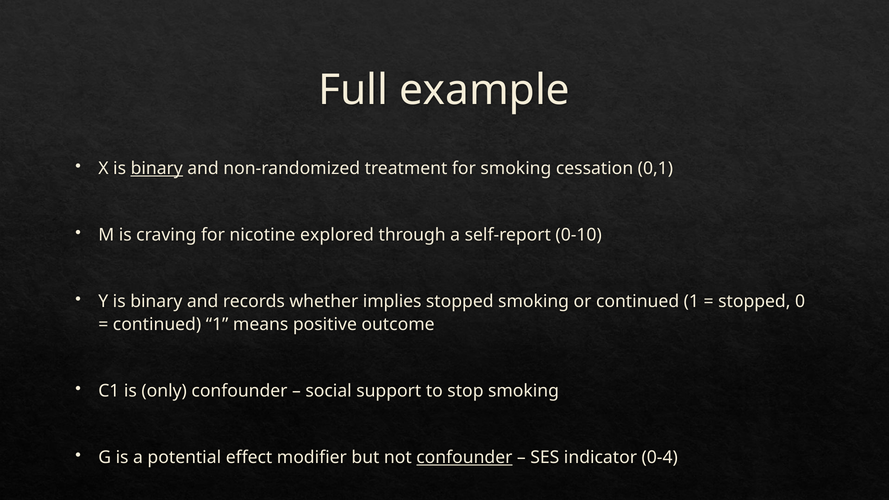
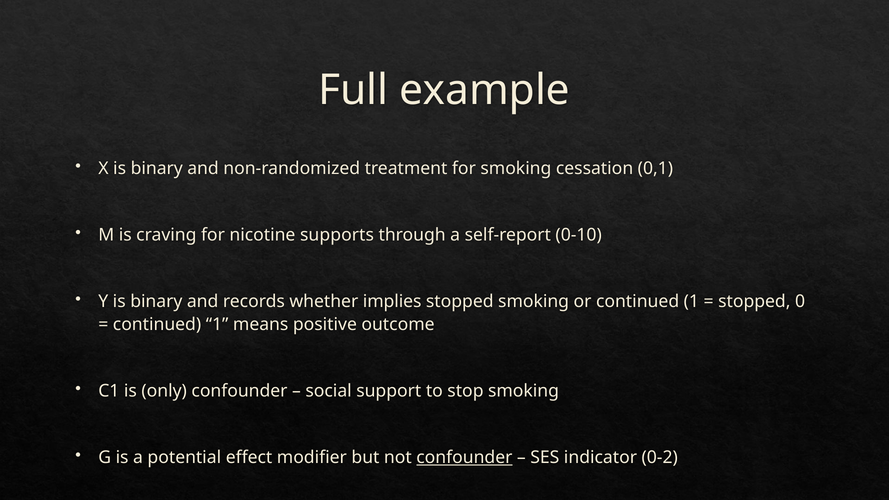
binary underline: present -> none (157, 169)
explored: explored -> supports (337, 235)
0-4: 0-4 -> 0-2 (660, 457)
